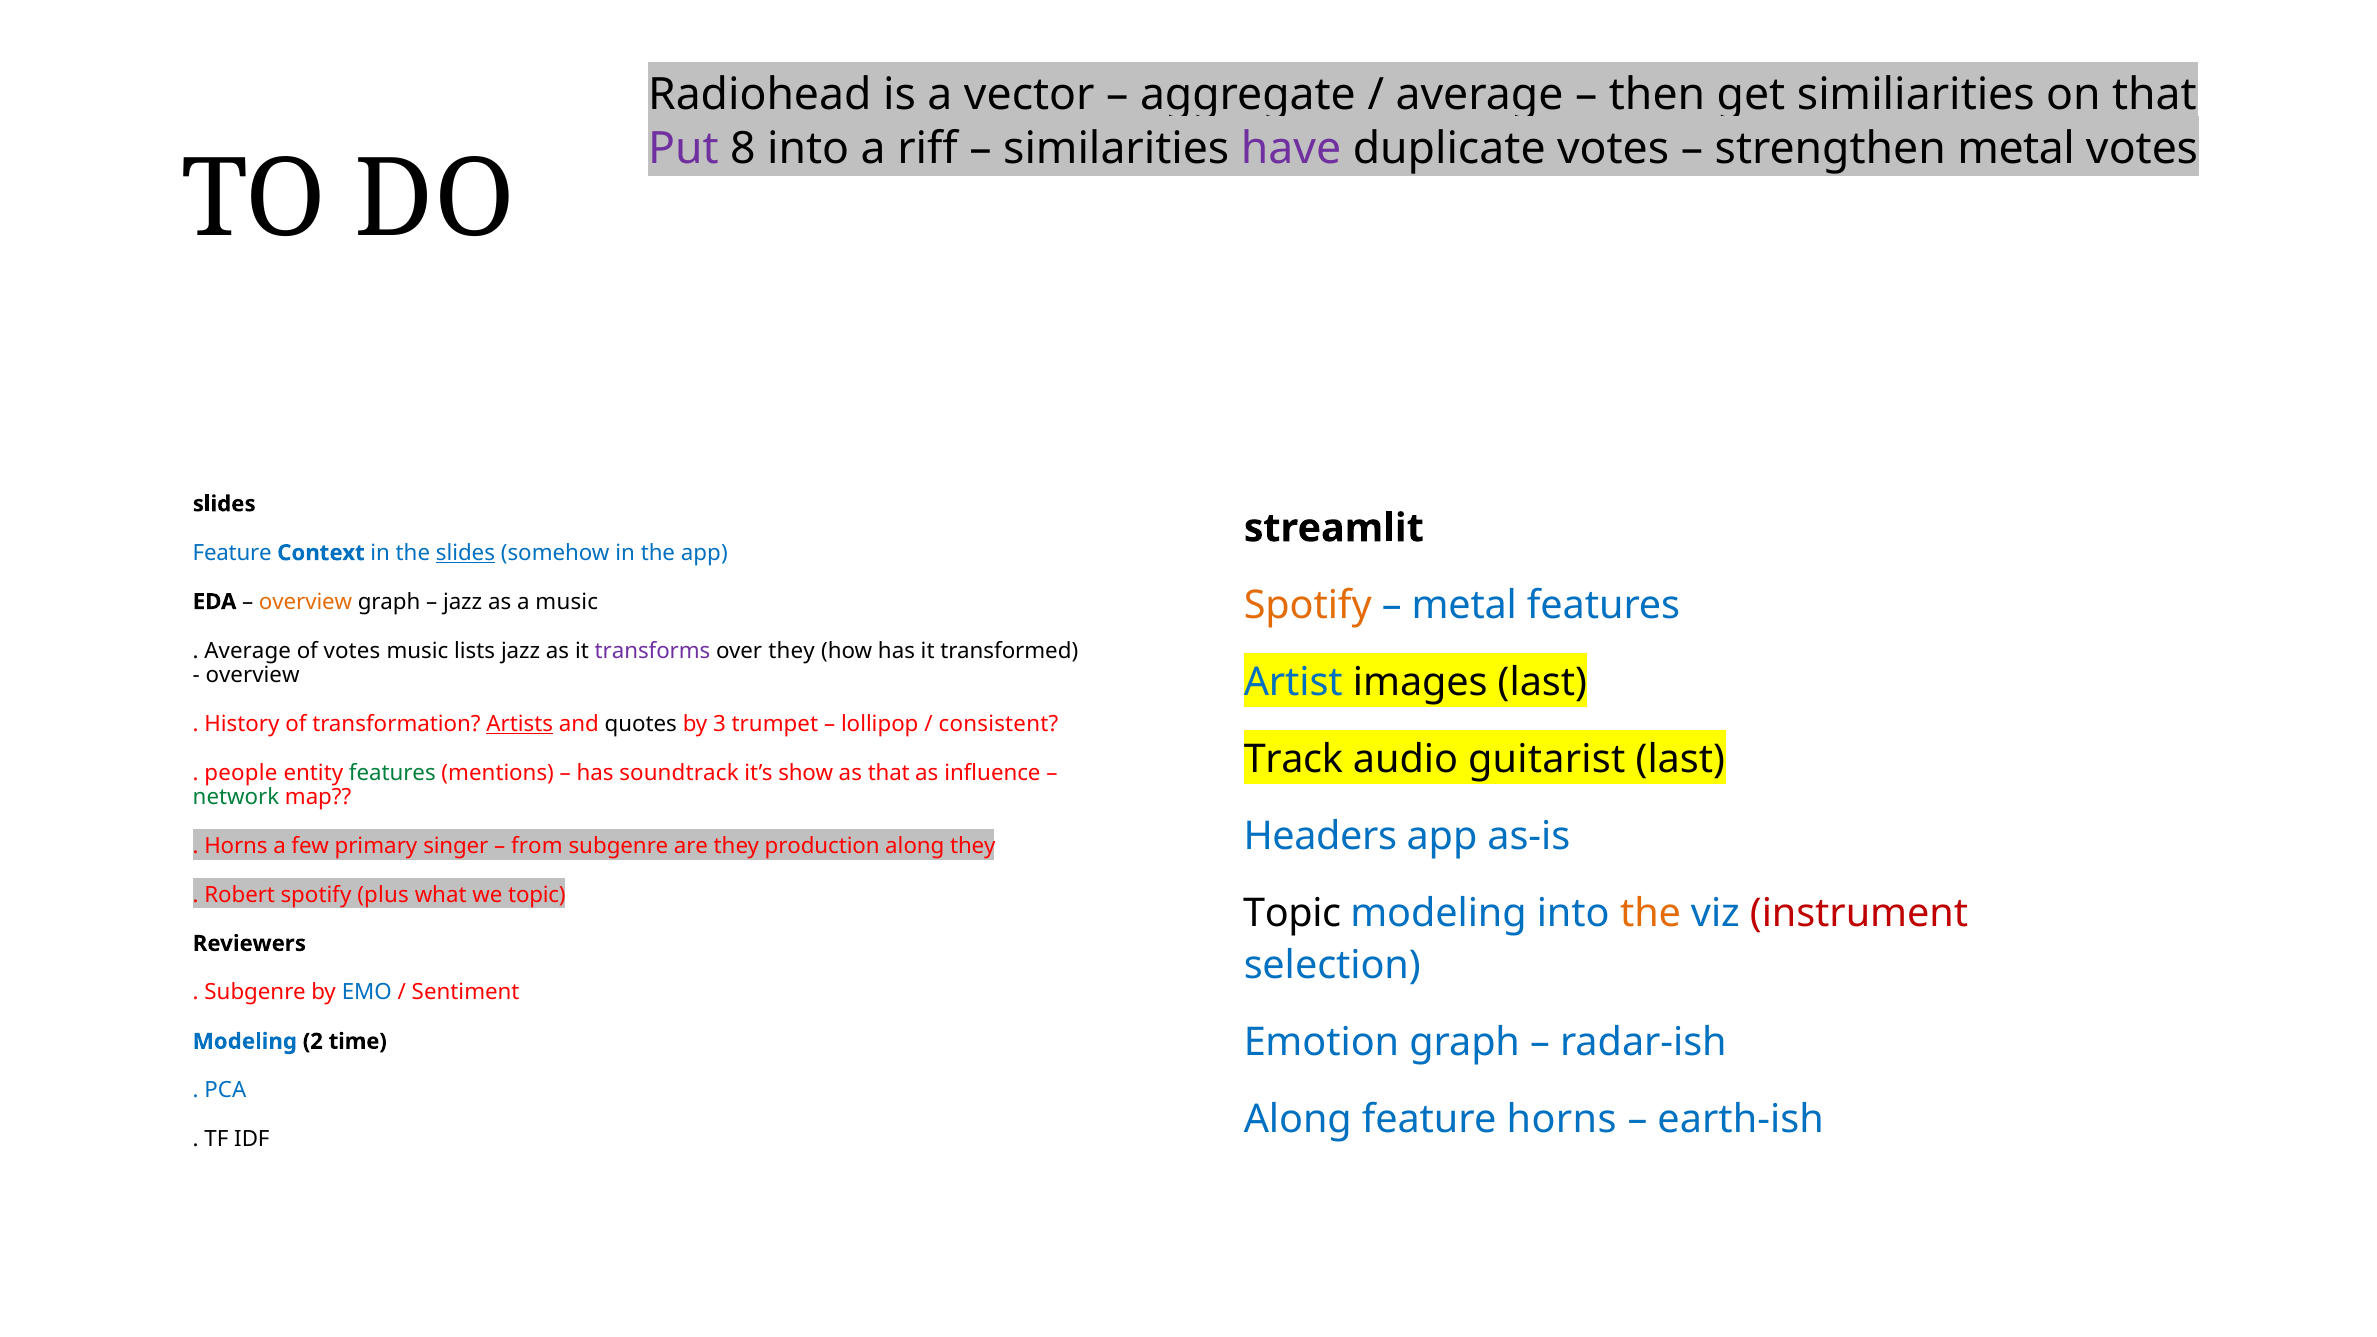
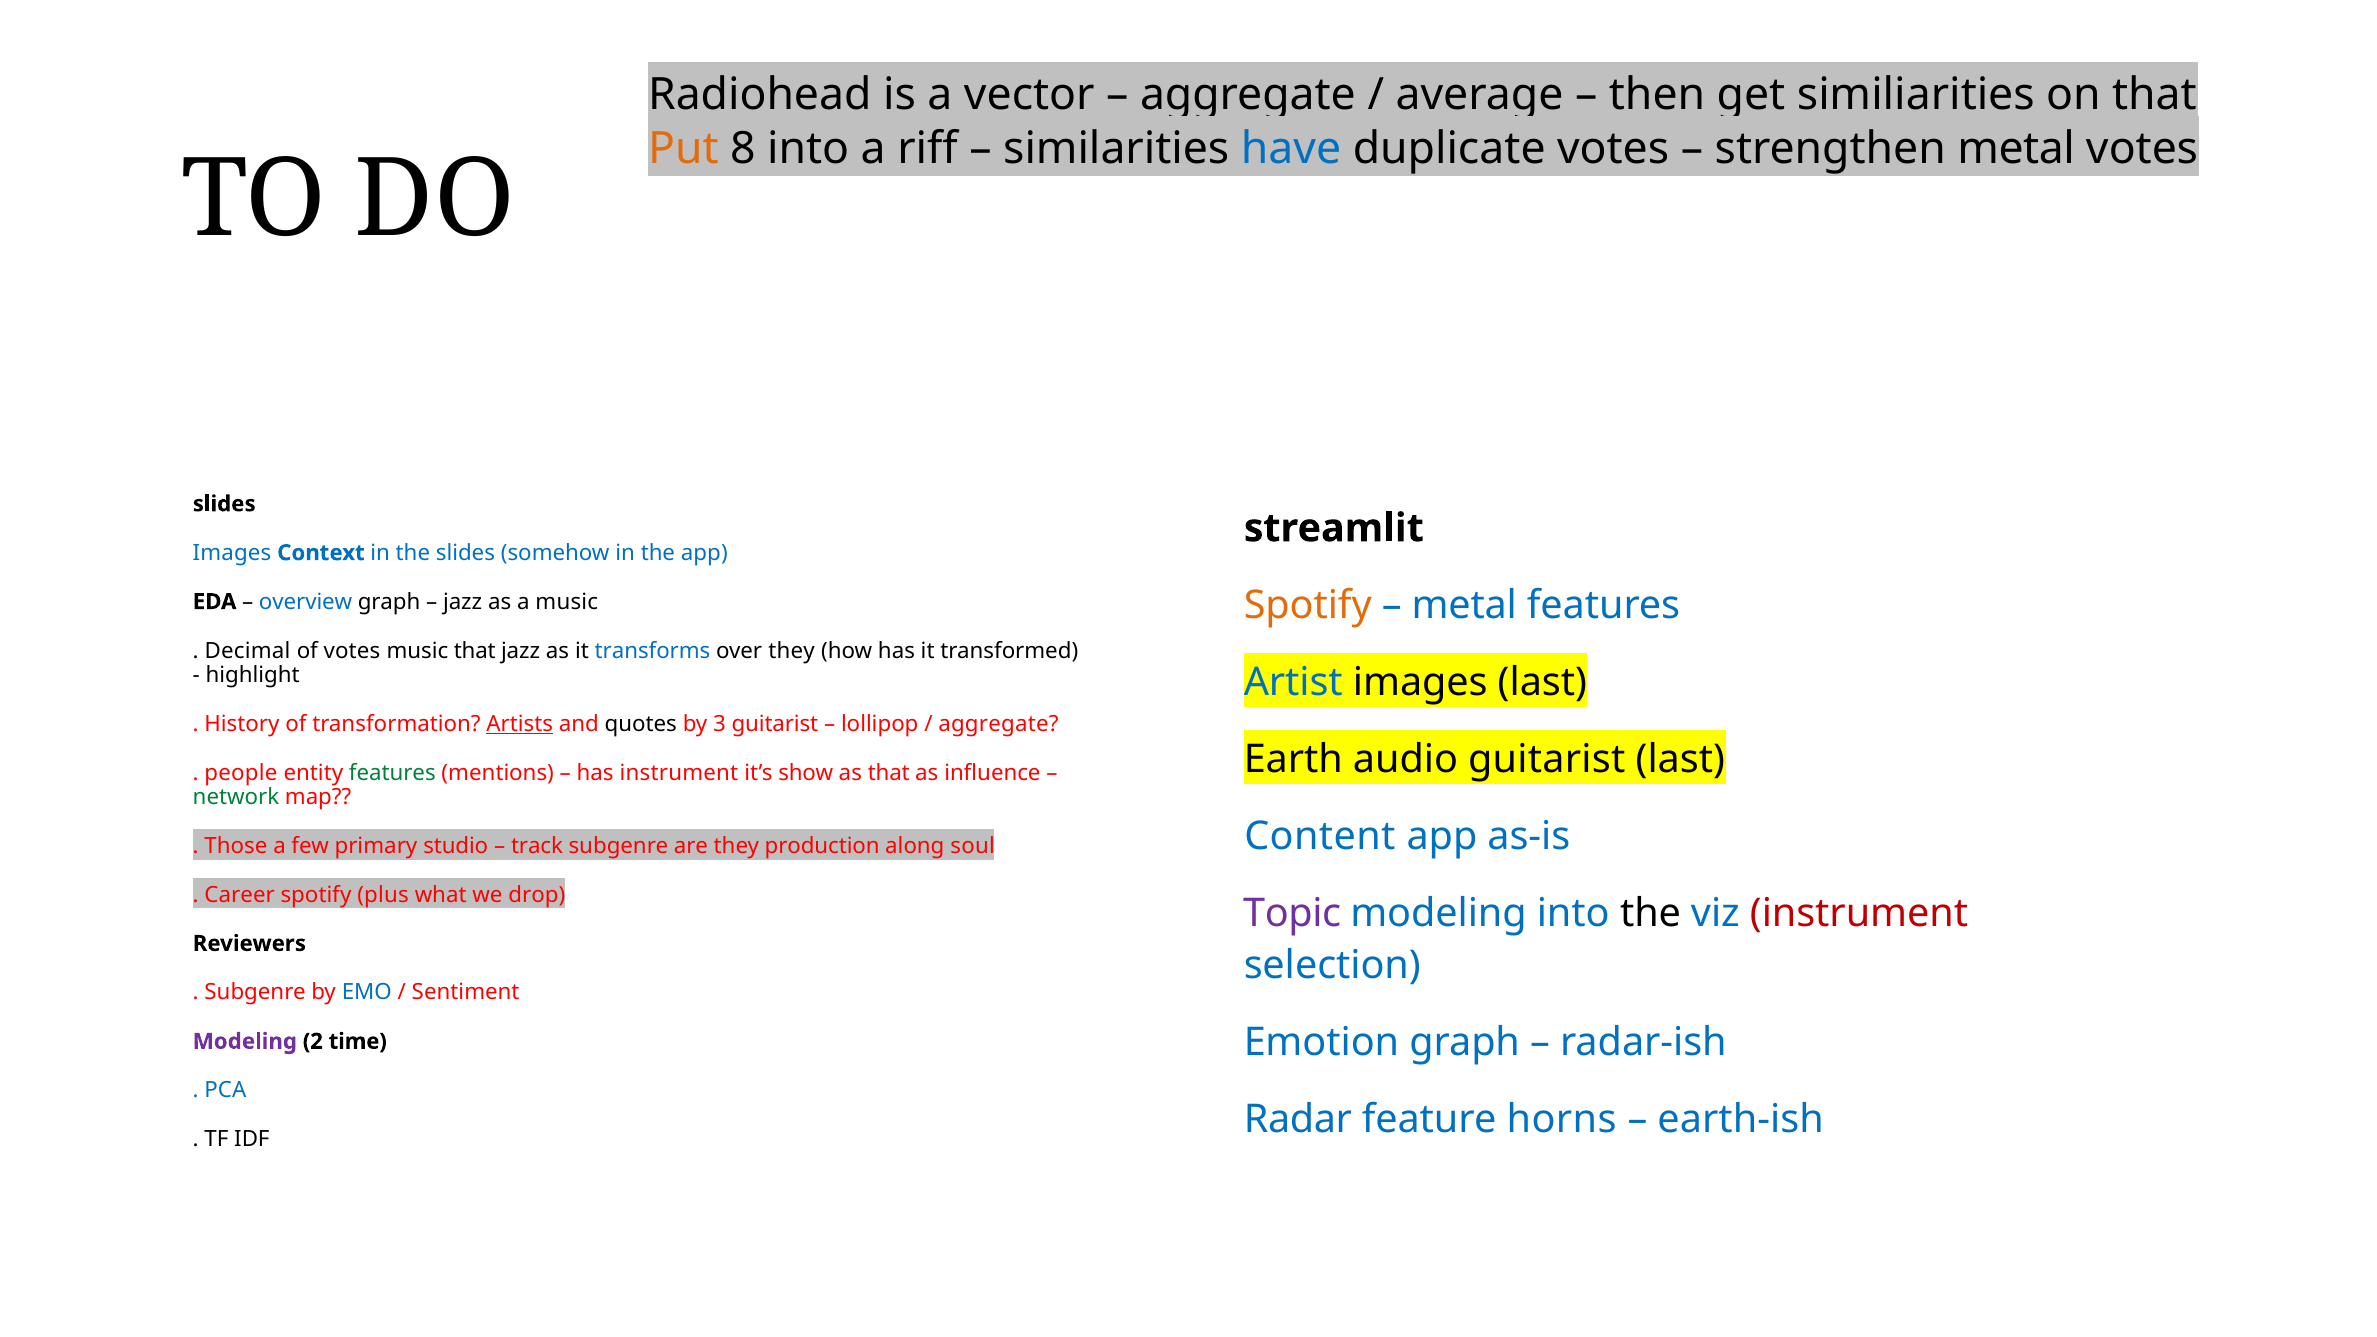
Put colour: purple -> orange (683, 149)
have colour: purple -> blue (1291, 149)
Feature: Feature -> Images (232, 553)
slides underline: present -> none (465, 553)
overview colour: orange -> blue (306, 602)
Average: Average -> Decimal (248, 651)
music lists: lists -> that (475, 651)
transforms colour: purple -> blue (653, 651)
overview: overview -> highlight (253, 675)
3 trumpet: trumpet -> guitarist (775, 724)
consistent: consistent -> aggregate (998, 724)
Track: Track -> Earth (1293, 759)
has soundtrack: soundtrack -> instrument (679, 773)
Headers: Headers -> Content (1320, 836)
Horns: Horns -> Those (236, 846)
singer: singer -> studio (456, 846)
from: from -> track (537, 846)
along they: they -> soul (973, 846)
Robert: Robert -> Career (240, 895)
we topic: topic -> drop (537, 895)
Topic colour: black -> purple (1292, 913)
the colour: orange -> black (1651, 913)
Modeling colour: blue -> purple (245, 1041)
Along: Along -> Radar (1298, 1119)
